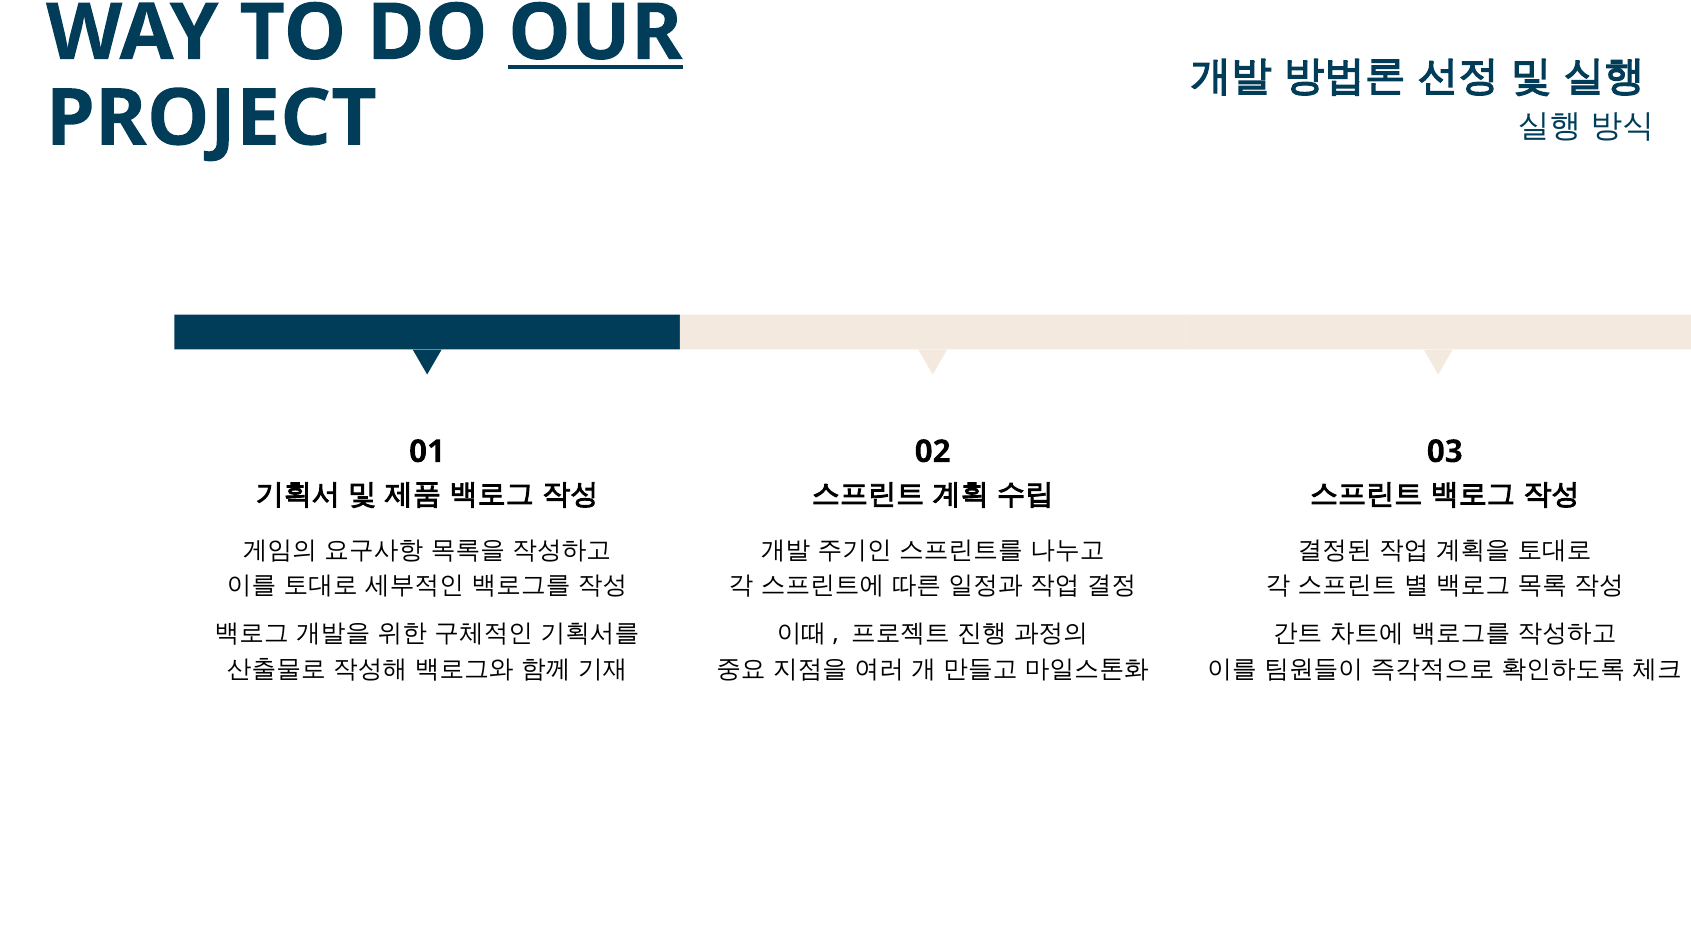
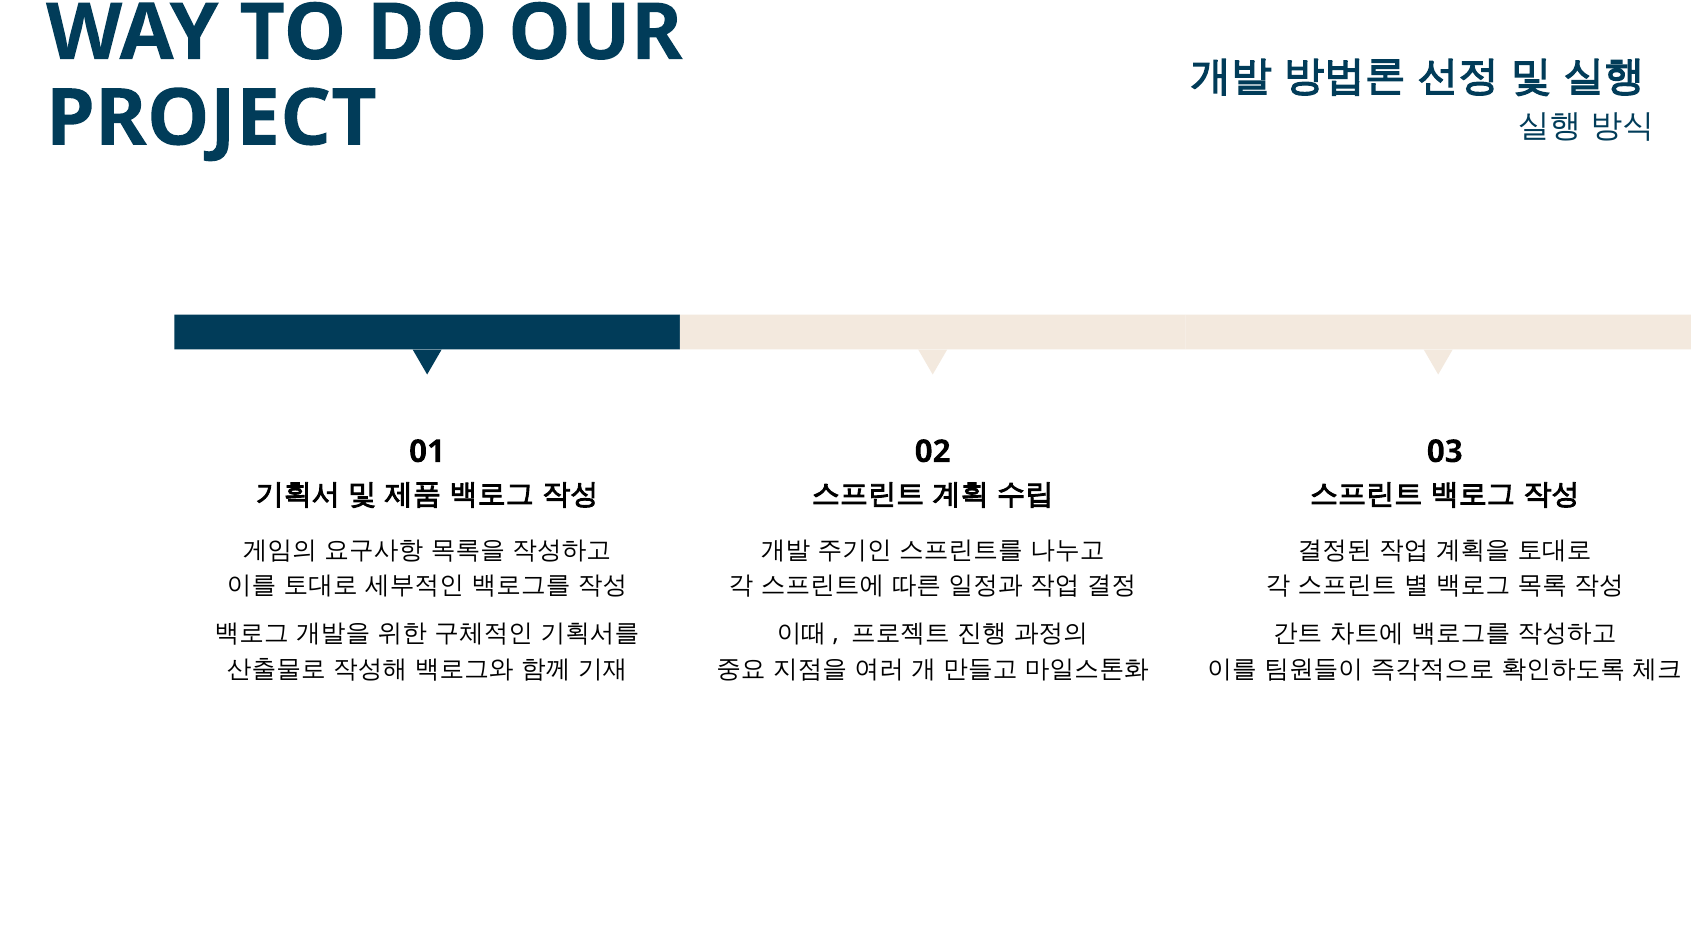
OUR underline: present -> none (595, 33)
